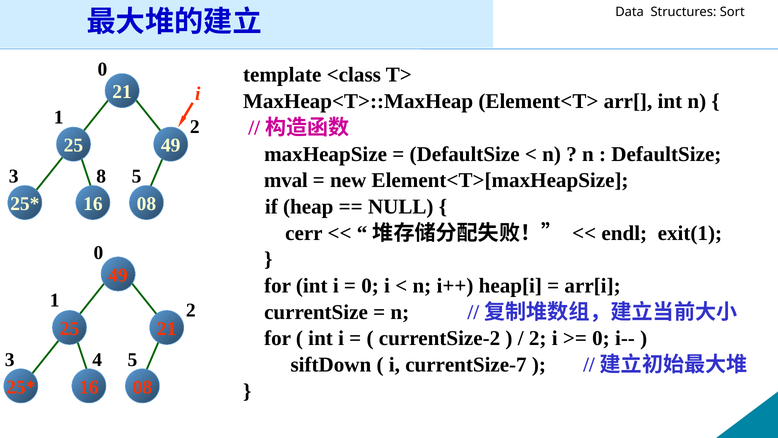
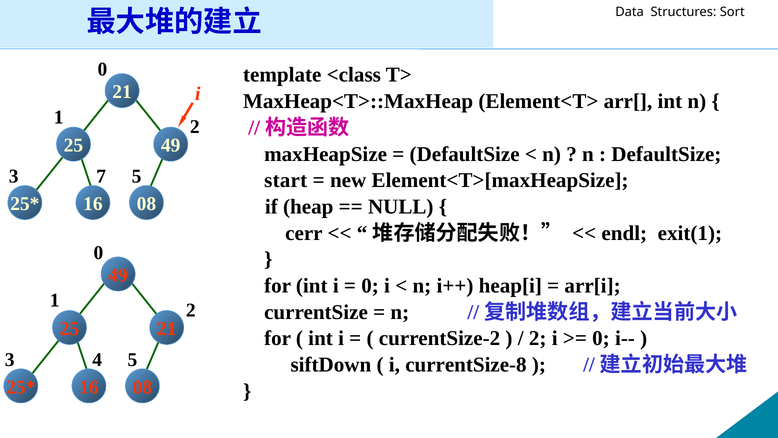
8: 8 -> 7 (101, 176)
mval: mval -> start (286, 180)
currentSize-7: currentSize-7 -> currentSize-8 (466, 365)
